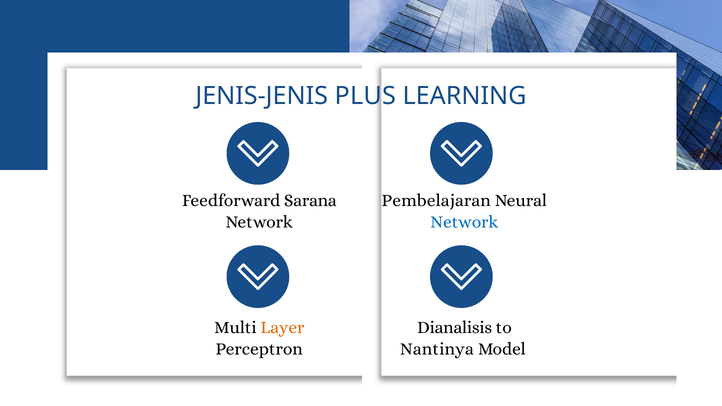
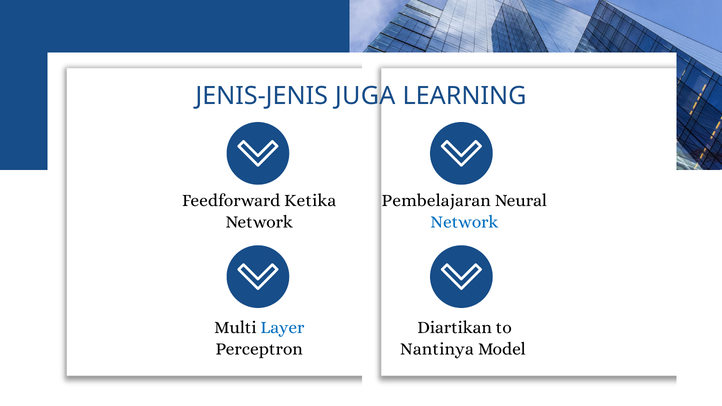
PLUS: PLUS -> JUGA (365, 96)
Sarana: Sarana -> Ketika (310, 200)
Layer colour: orange -> blue (282, 328)
Dianalisis: Dianalisis -> Diartikan (455, 328)
